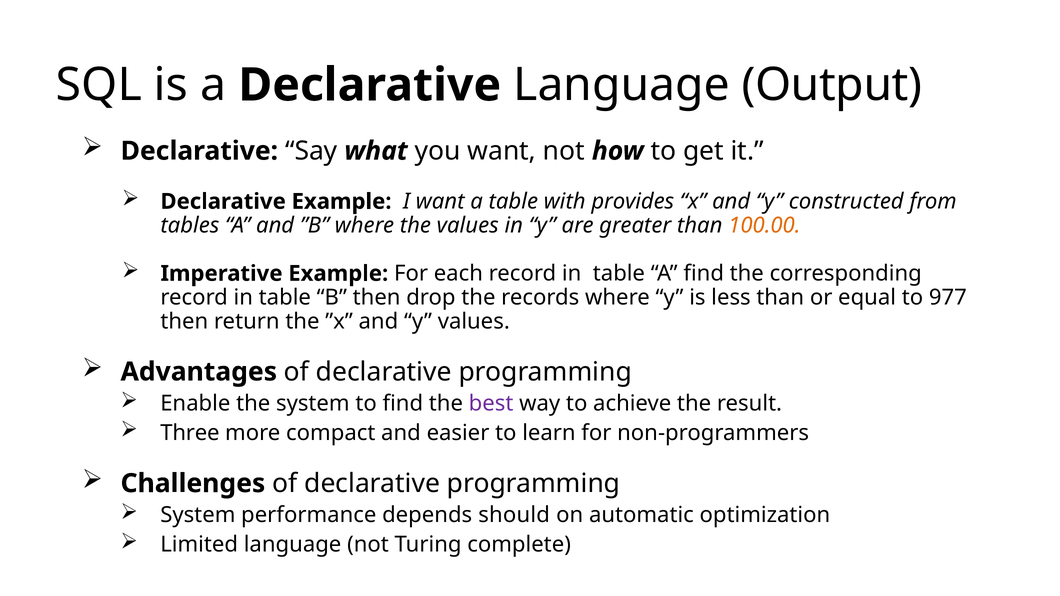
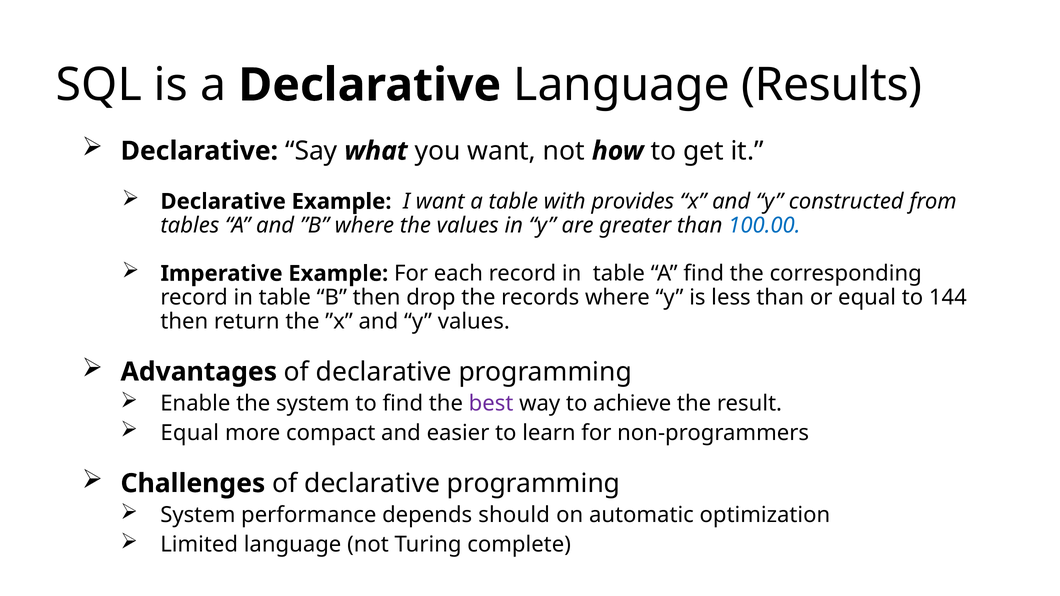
Output: Output -> Results (832, 85)
100.00 colour: orange -> blue (764, 225)
977: 977 -> 144 (948, 298)
Three: Three -> Equal (190, 433)
